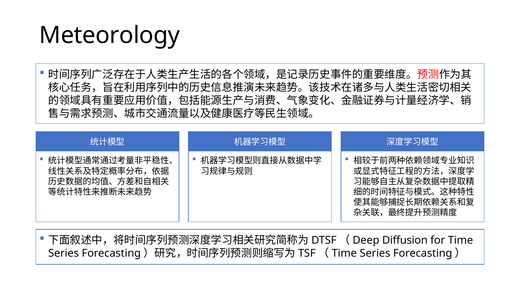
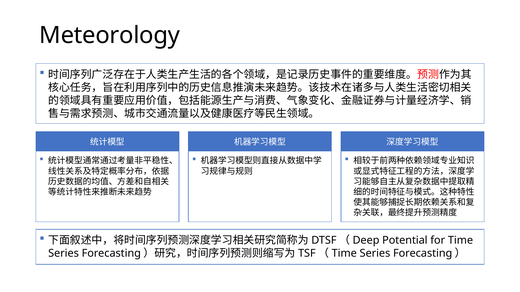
Diffusion: Diffusion -> Potential (405, 241)
